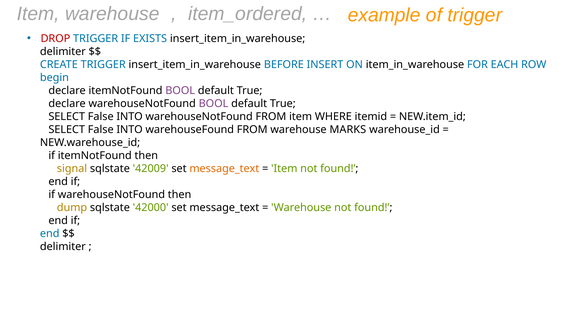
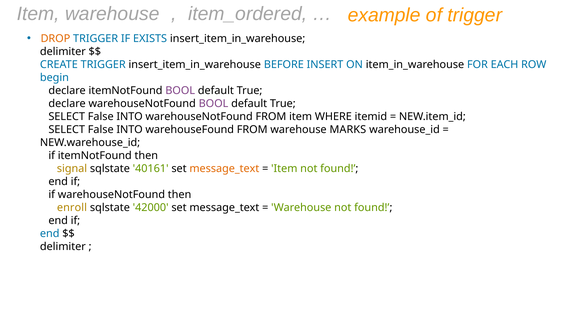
DROP colour: red -> orange (55, 39)
42009: 42009 -> 40161 (151, 169)
dump: dump -> enroll (72, 208)
